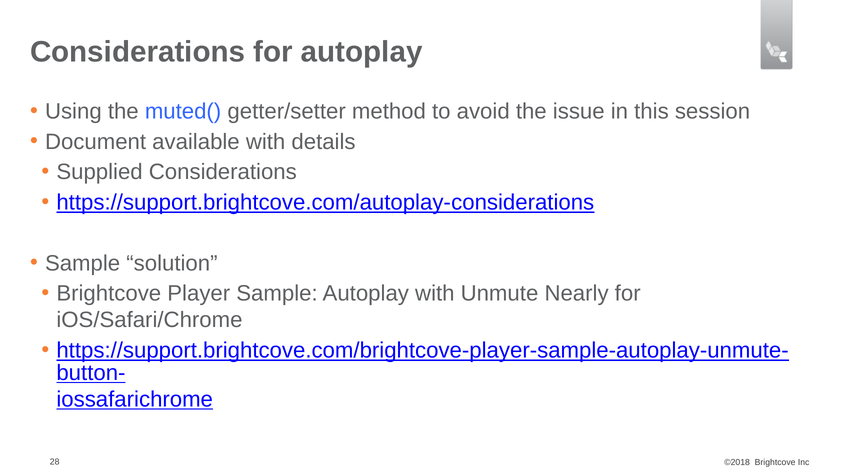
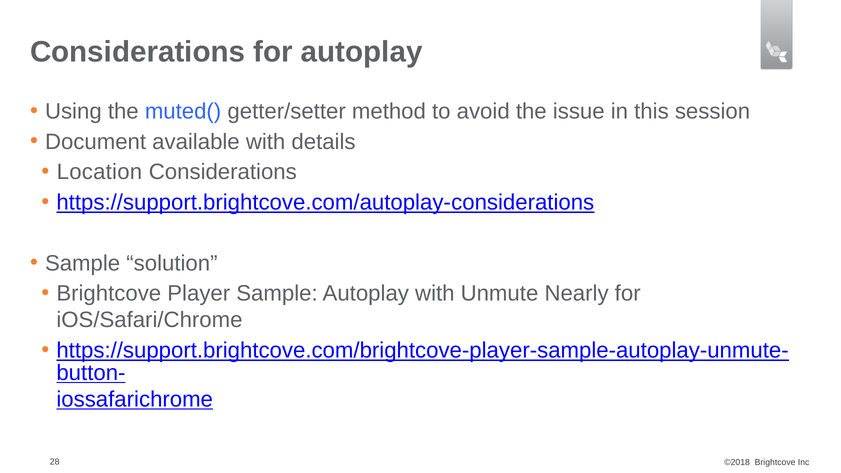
Supplied: Supplied -> Location (99, 172)
